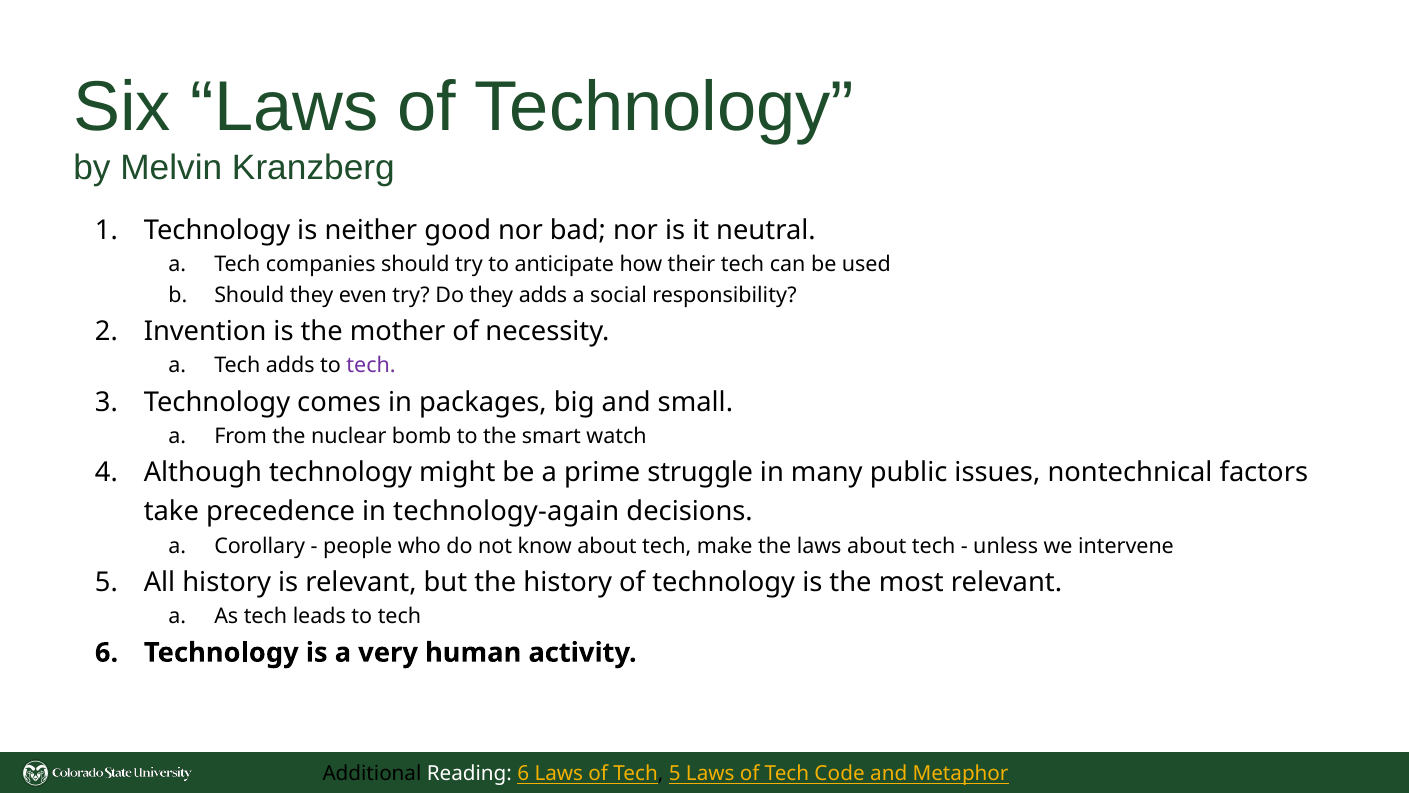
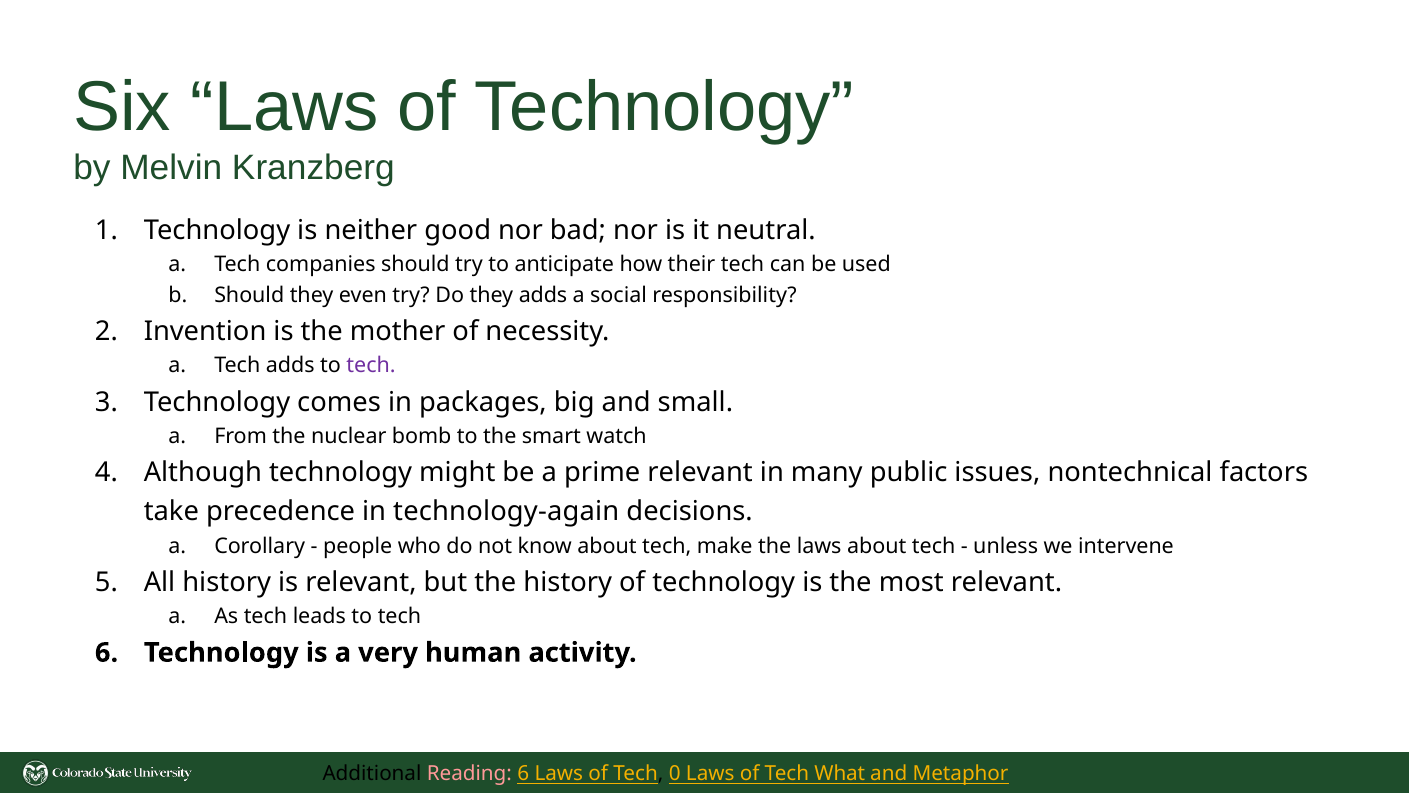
prime struggle: struggle -> relevant (700, 472)
Reading colour: white -> pink (469, 773)
Tech 5: 5 -> 0 (675, 773)
Code: Code -> What (840, 773)
